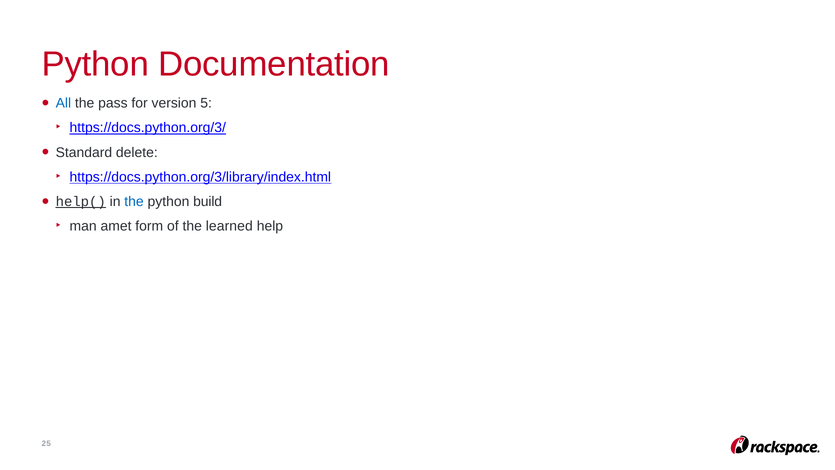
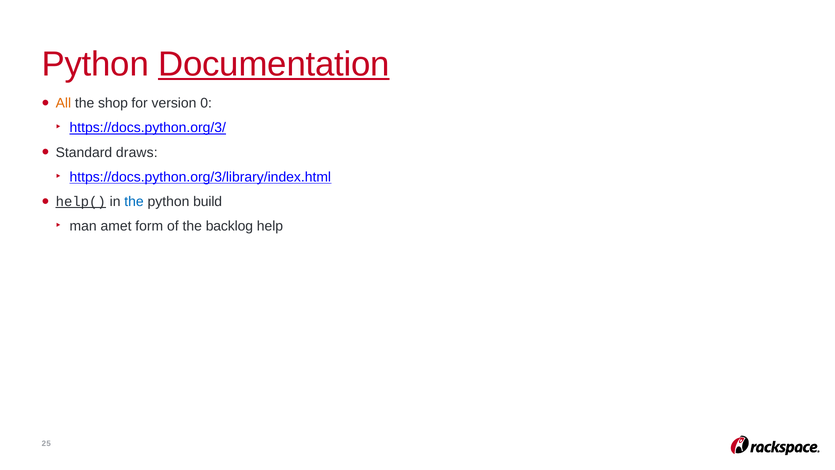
Documentation underline: none -> present (274, 64)
All colour: blue -> orange (63, 103)
pass: pass -> shop (113, 103)
5: 5 -> 0 (206, 103)
delete: delete -> draws (137, 152)
learned: learned -> backlog (229, 226)
